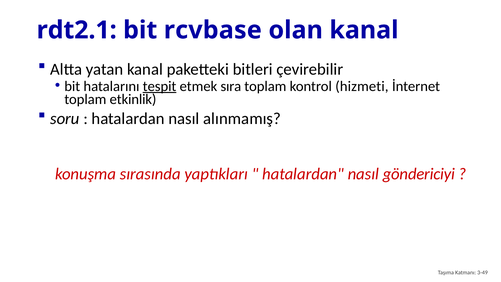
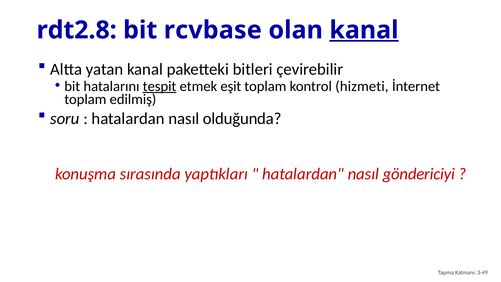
rdt2.1: rdt2.1 -> rdt2.8 (77, 30)
kanal underline: none -> present (364, 30)
sıra: sıra -> eşit (231, 86)
etkinlik: etkinlik -> edilmiş (133, 99)
alınmamış: alınmamış -> olduğunda (242, 118)
